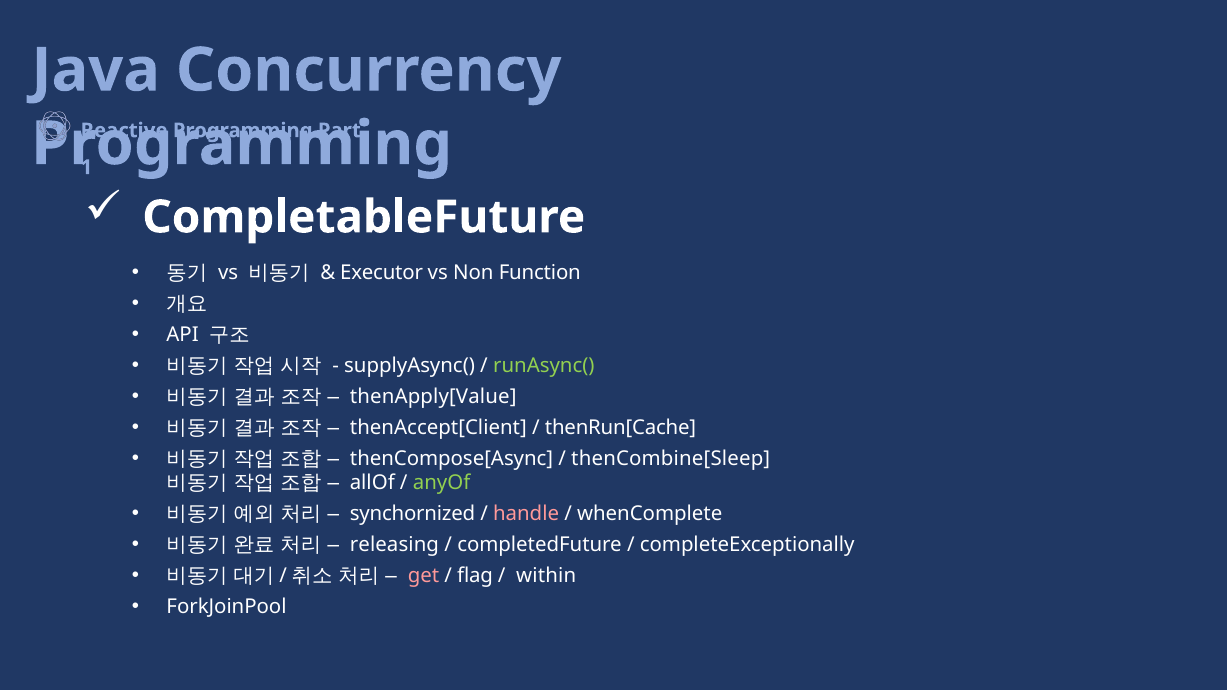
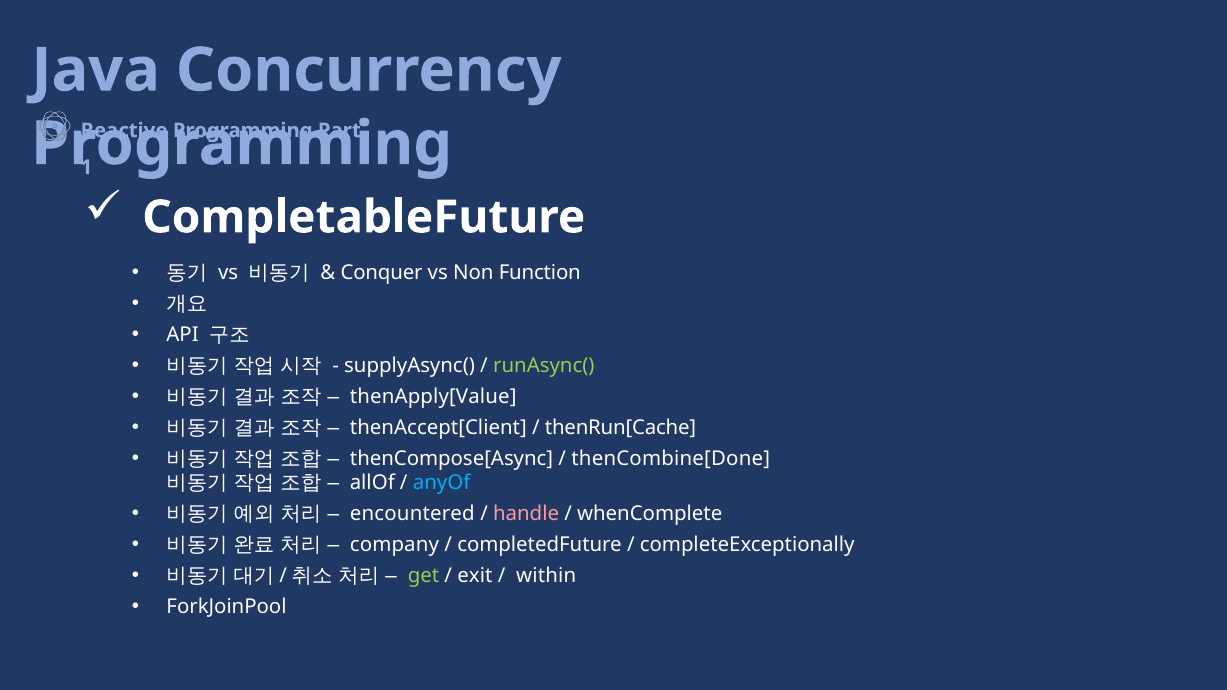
Executor: Executor -> Conquer (382, 273)
thenCombine[Sleep: thenCombine[Sleep -> thenCombine[Done (671, 459)
anyOf colour: light green -> light blue (442, 483)
synchornized: synchornized -> encountered (412, 514)
releasing: releasing -> company (394, 545)
get colour: pink -> light green (423, 576)
flag: flag -> exit (475, 576)
